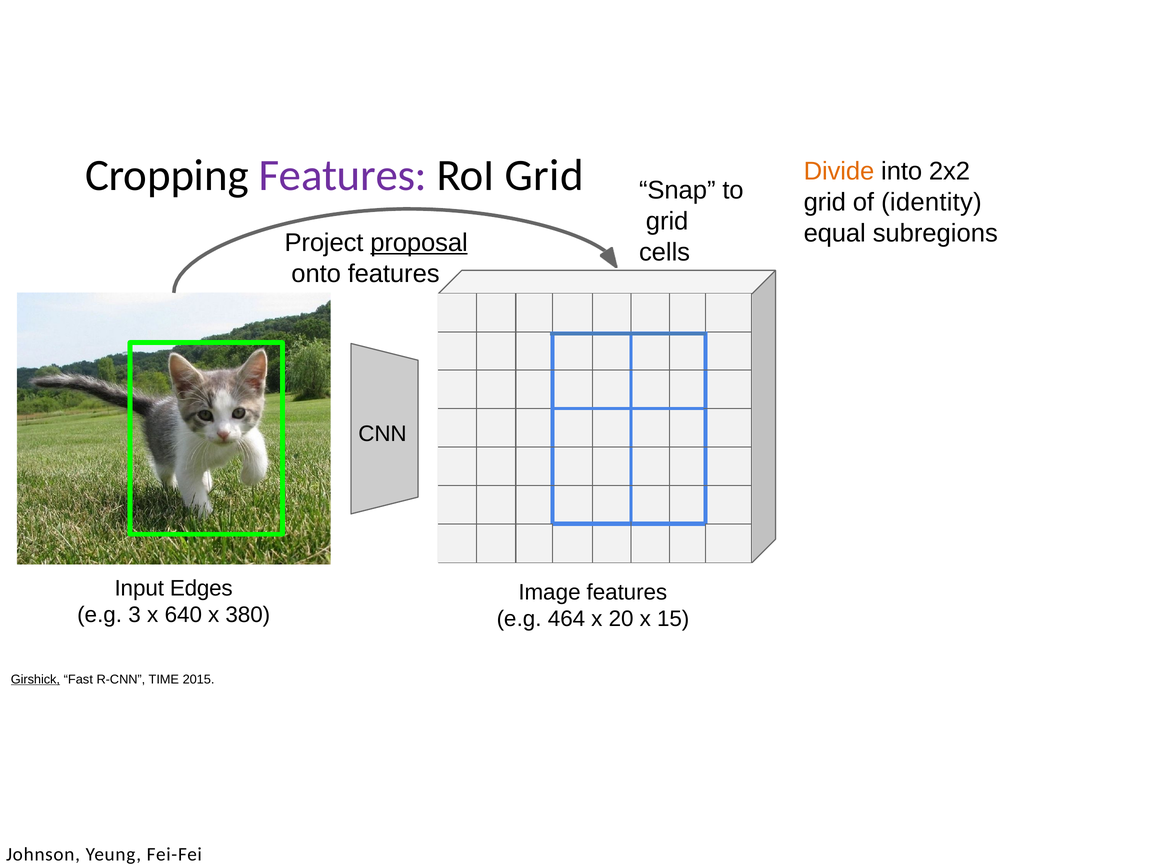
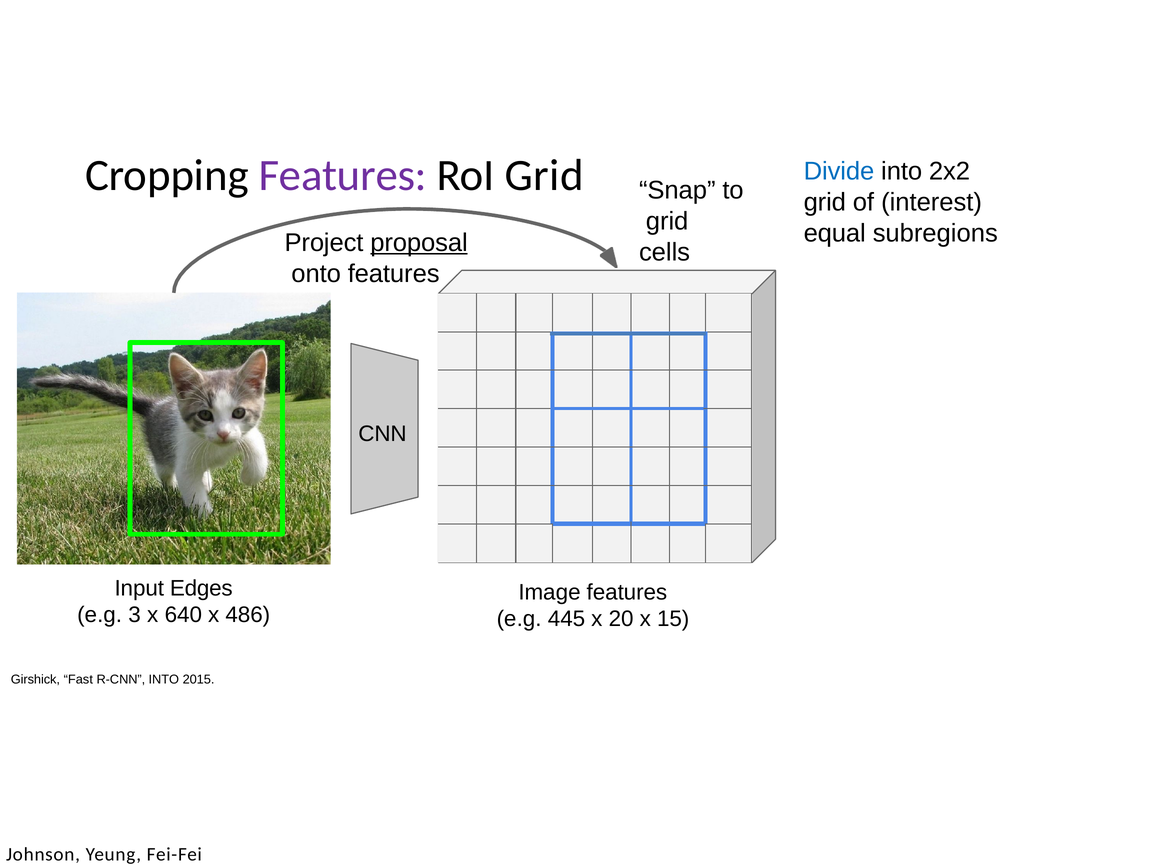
Divide colour: orange -> blue (839, 171)
identity: identity -> interest (932, 202)
380: 380 -> 486 (248, 615)
464: 464 -> 445 (567, 619)
Girshick underline: present -> none (35, 680)
R-CNN TIME: TIME -> INTO (164, 680)
